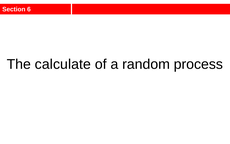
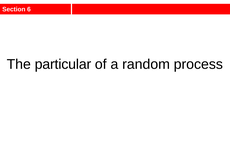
calculate: calculate -> particular (63, 64)
